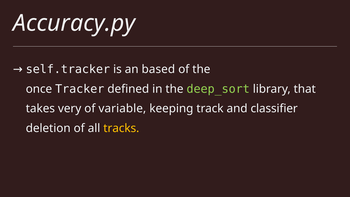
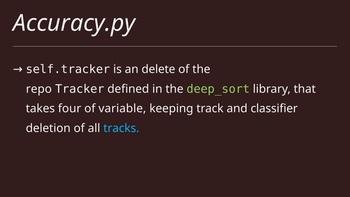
based: based -> delete (158, 69)
once: once -> repo (39, 89)
very: very -> four (70, 109)
tracks colour: yellow -> light blue (121, 128)
